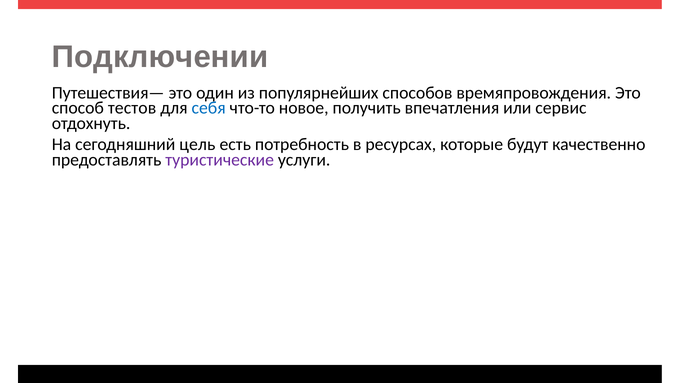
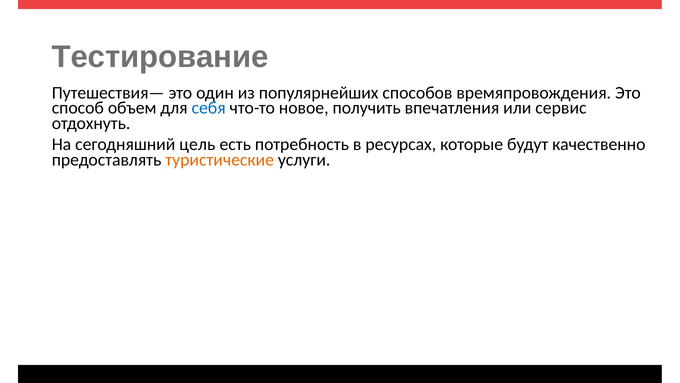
Подключении: Подключении -> Тестирование (160, 57)
тестов: тестов -> объем (132, 108)
туристические colour: purple -> orange (220, 159)
